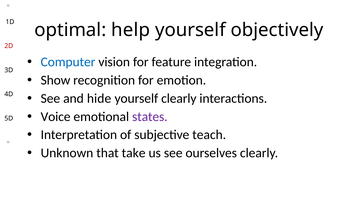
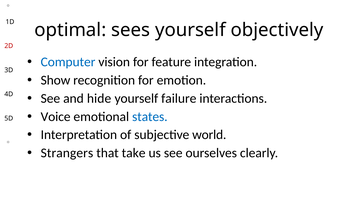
help: help -> sees (131, 30)
yourself clearly: clearly -> failure (179, 99)
states colour: purple -> blue (150, 117)
teach: teach -> world (209, 135)
Unknown: Unknown -> Strangers (67, 153)
